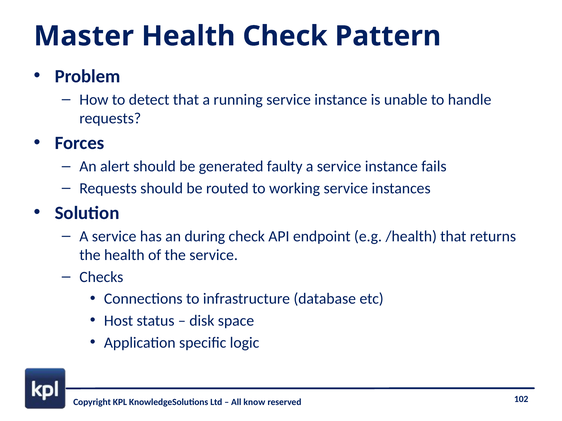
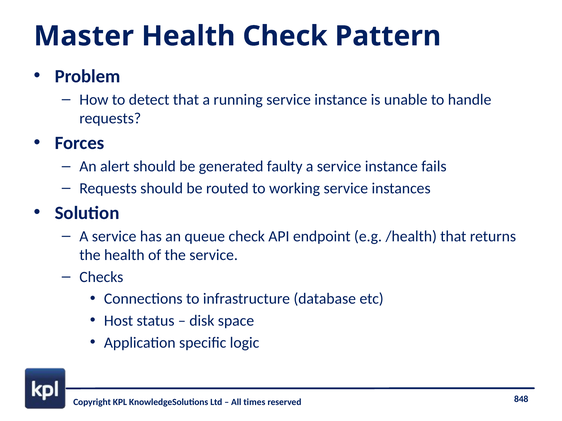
during: during -> queue (205, 237)
know: know -> times (254, 403)
102: 102 -> 848 (521, 400)
